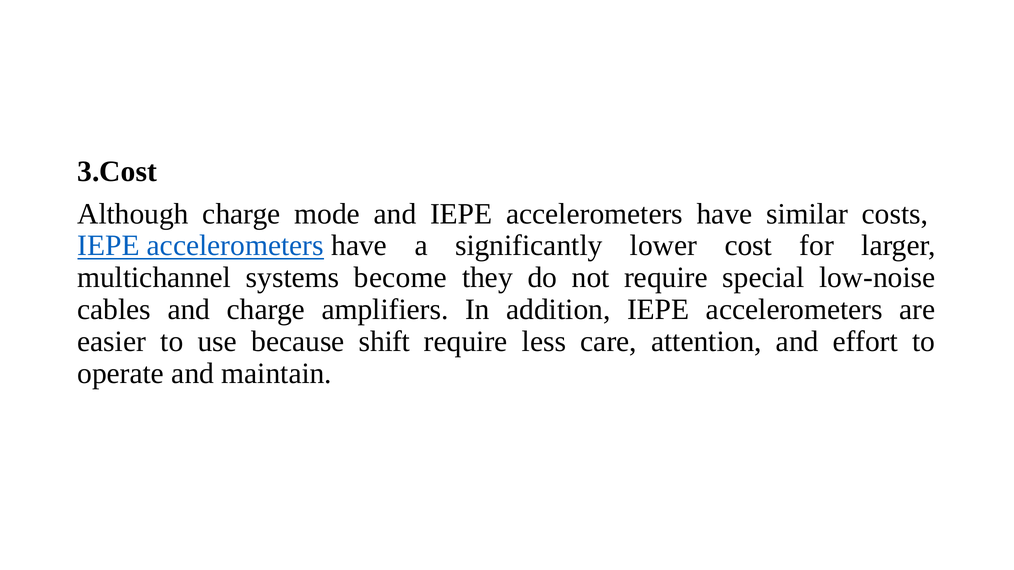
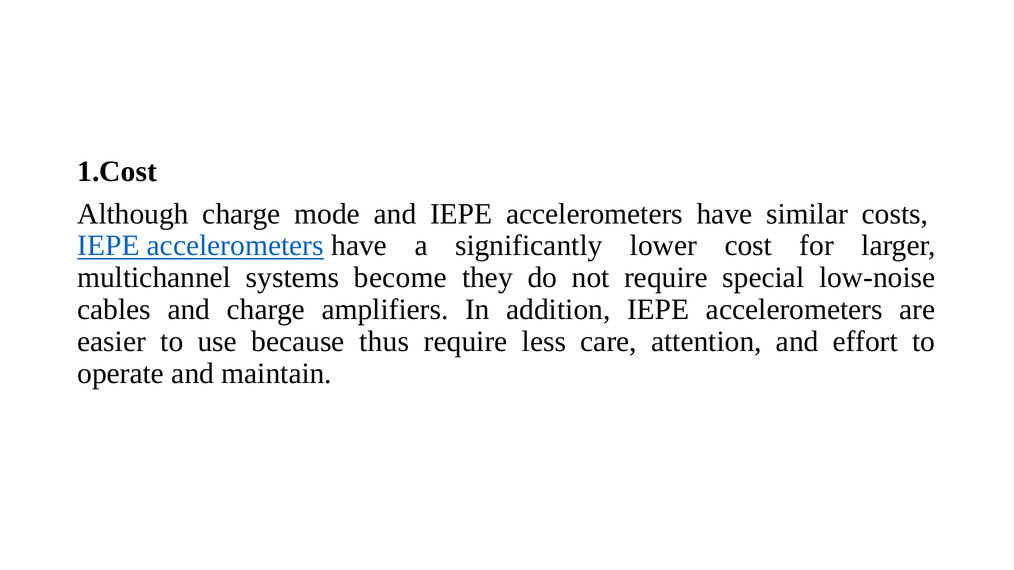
3.Cost: 3.Cost -> 1.Cost (117, 171)
shift: shift -> thus (384, 342)
